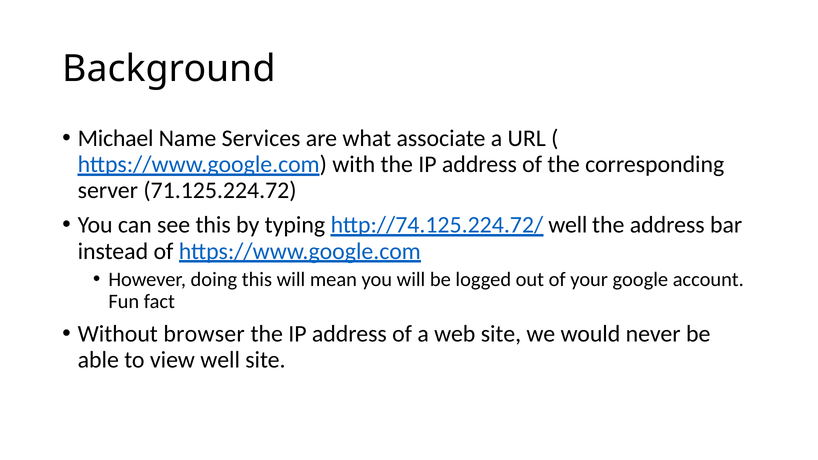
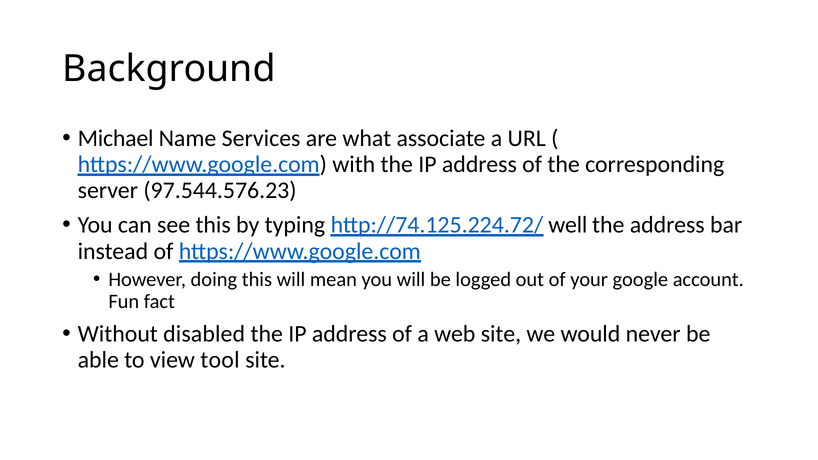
71.125.224.72: 71.125.224.72 -> 97.544.576.23 (220, 190)
browser: browser -> disabled (204, 334)
view well: well -> tool (220, 360)
